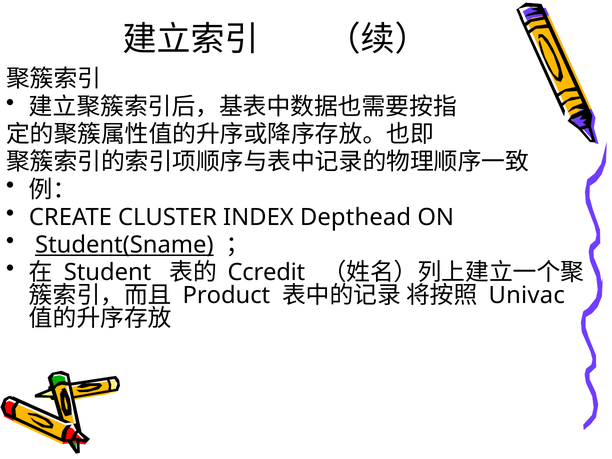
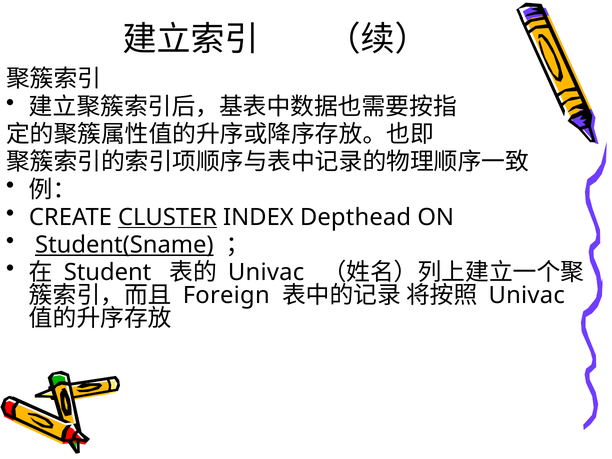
CLUSTER underline: none -> present (168, 217)
Ccredit: Ccredit -> Univac (266, 273)
Product: Product -> Foreign (226, 295)
